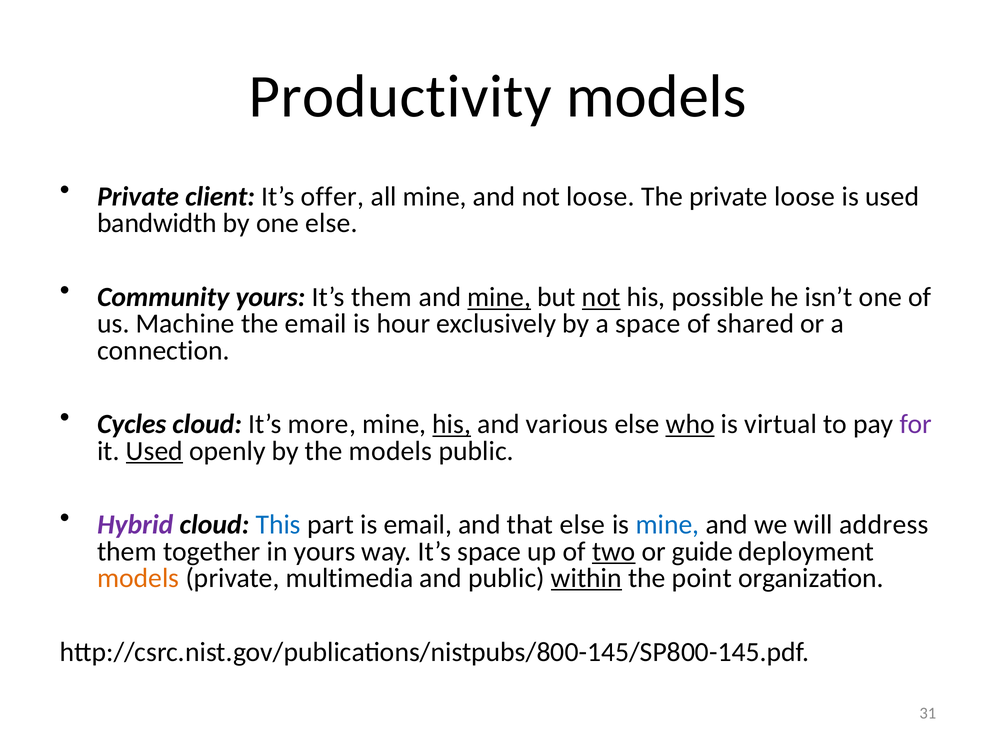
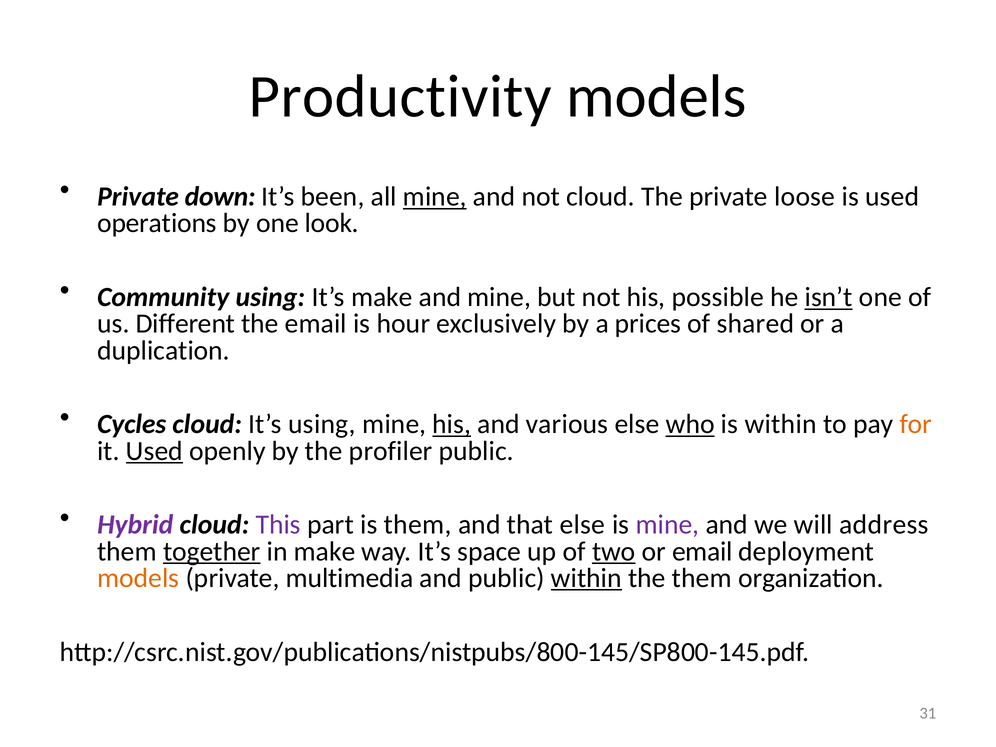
client: client -> down (220, 197)
offer: offer -> been (333, 197)
mine underline: none -> present (435, 197)
not loose: loose -> cloud (601, 197)
bandwidth: bandwidth -> operations (157, 223)
one else: else -> look (332, 223)
Community yours: yours -> using (270, 297)
It’s them: them -> make (382, 297)
mine underline: present -> none (499, 297)
not underline: present -> none (601, 297)
isn’t underline: none -> present (829, 297)
Machine: Machine -> Different (185, 324)
a space: space -> prices (648, 324)
connection: connection -> duplication (164, 350)
It’s more: more -> using (322, 424)
is virtual: virtual -> within (781, 424)
for colour: purple -> orange (916, 424)
the models: models -> profiler (391, 451)
This colour: blue -> purple (278, 525)
is email: email -> them (418, 525)
mine colour: blue -> purple (667, 525)
together underline: none -> present (212, 551)
in yours: yours -> make (325, 551)
or guide: guide -> email (702, 551)
the point: point -> them (702, 578)
